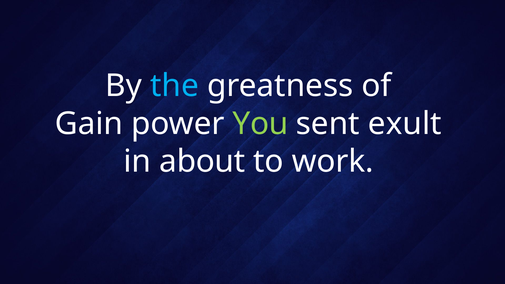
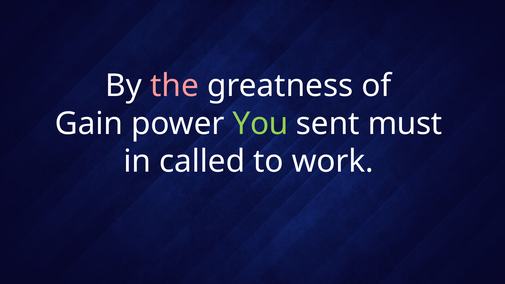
the colour: light blue -> pink (174, 86)
exult: exult -> must (405, 124)
about: about -> called (202, 162)
